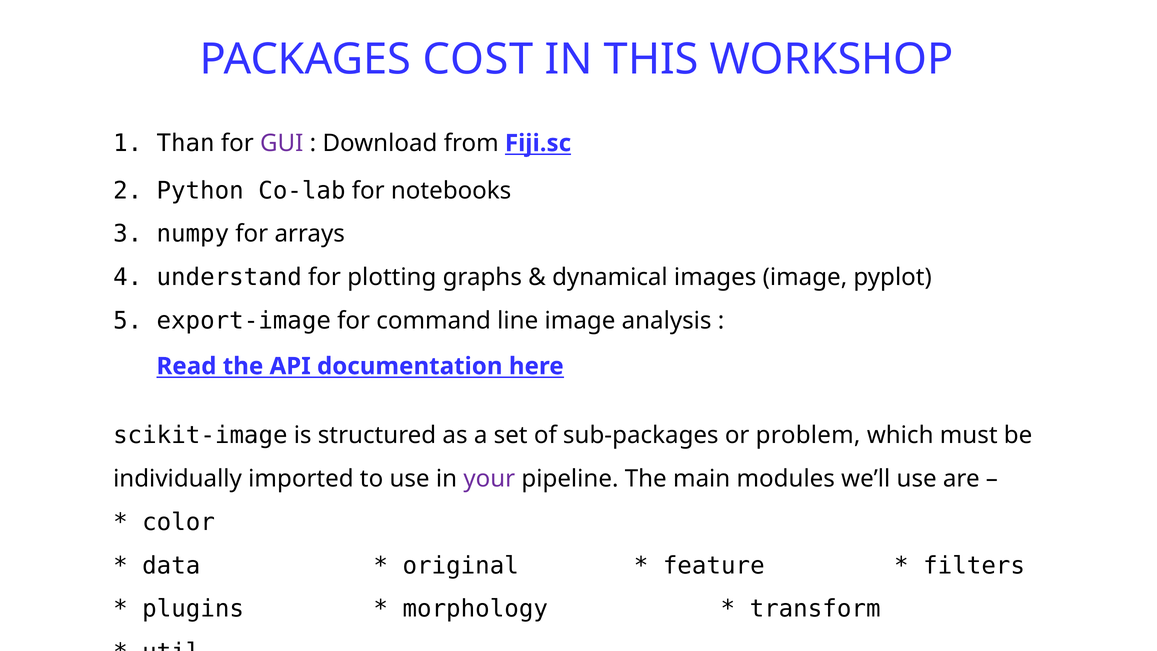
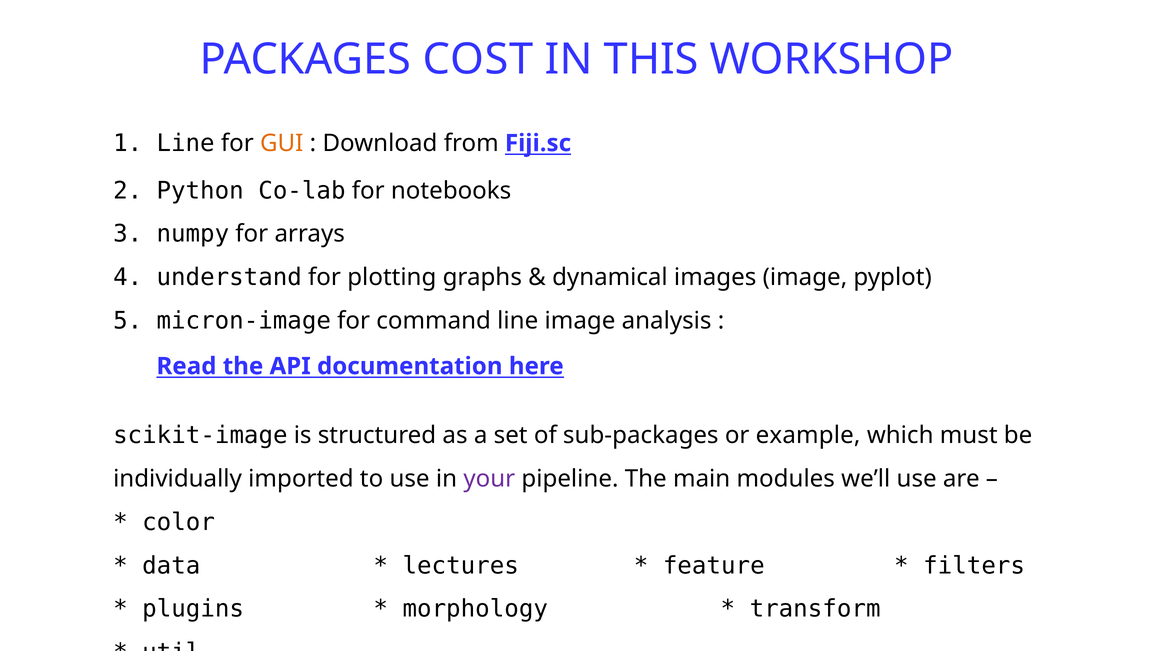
Than: Than -> Line (186, 143)
GUI colour: purple -> orange (282, 143)
export-image: export-image -> micron-image (244, 321)
problem: problem -> example (808, 435)
original: original -> lectures (461, 565)
